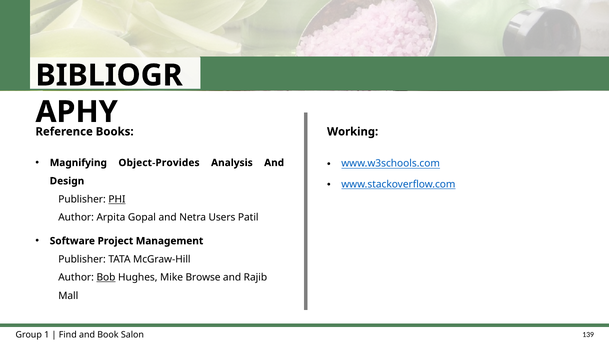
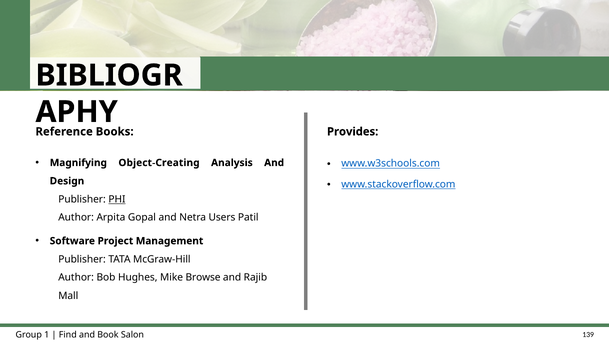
Working: Working -> Provides (353, 131)
Object-Provides: Object-Provides -> Object-Creating (159, 163)
Bob underline: present -> none (106, 277)
